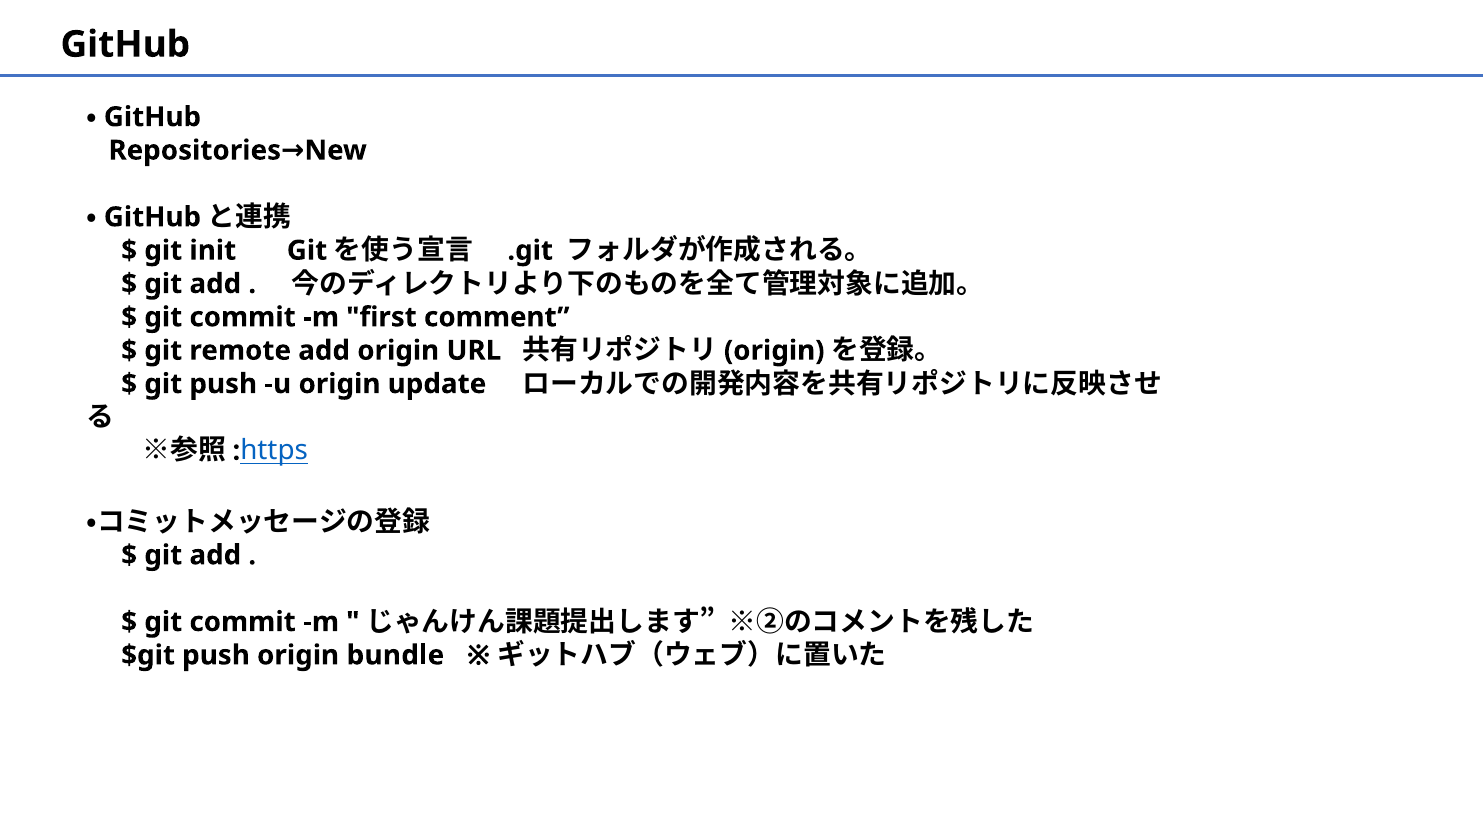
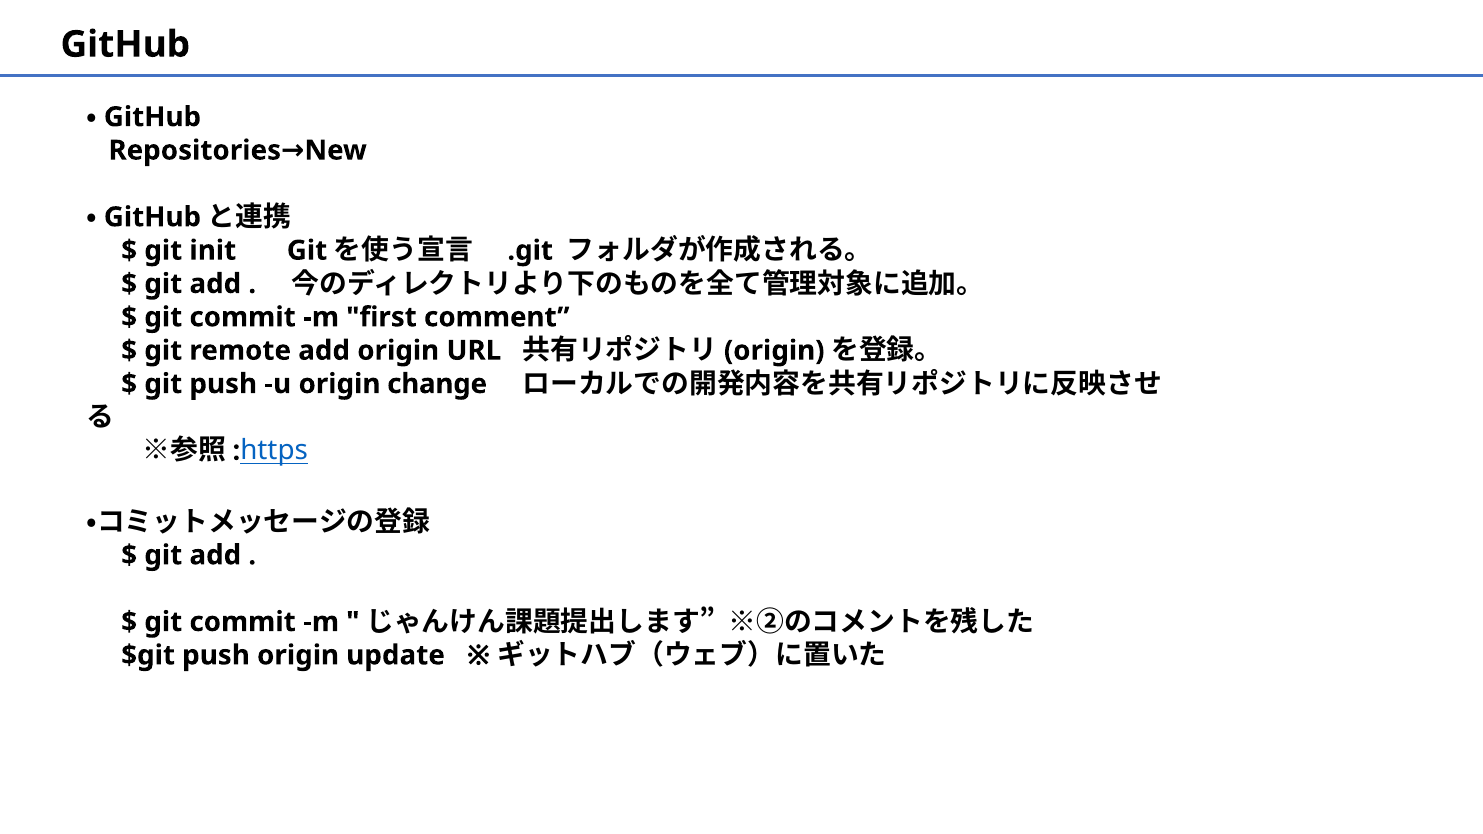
update: update -> change (437, 384)
bundle: bundle -> update (396, 655)
